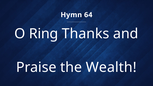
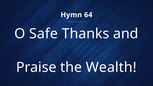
Ring: Ring -> Safe (43, 34)
